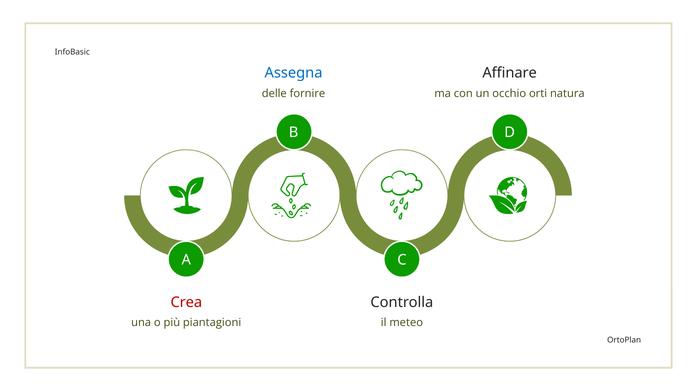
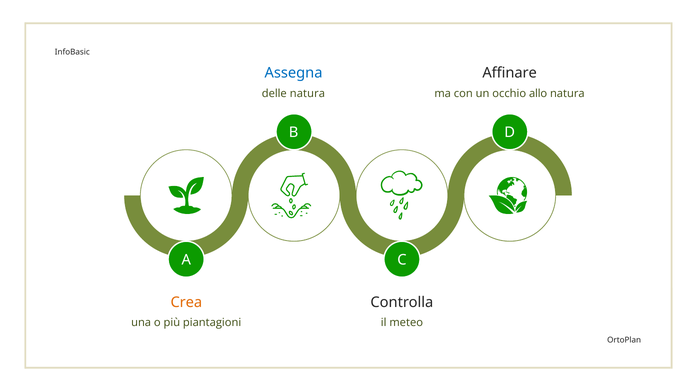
delle fornire: fornire -> natura (307, 94)
orti: orti -> allo (538, 94)
Crea colour: red -> orange (186, 303)
